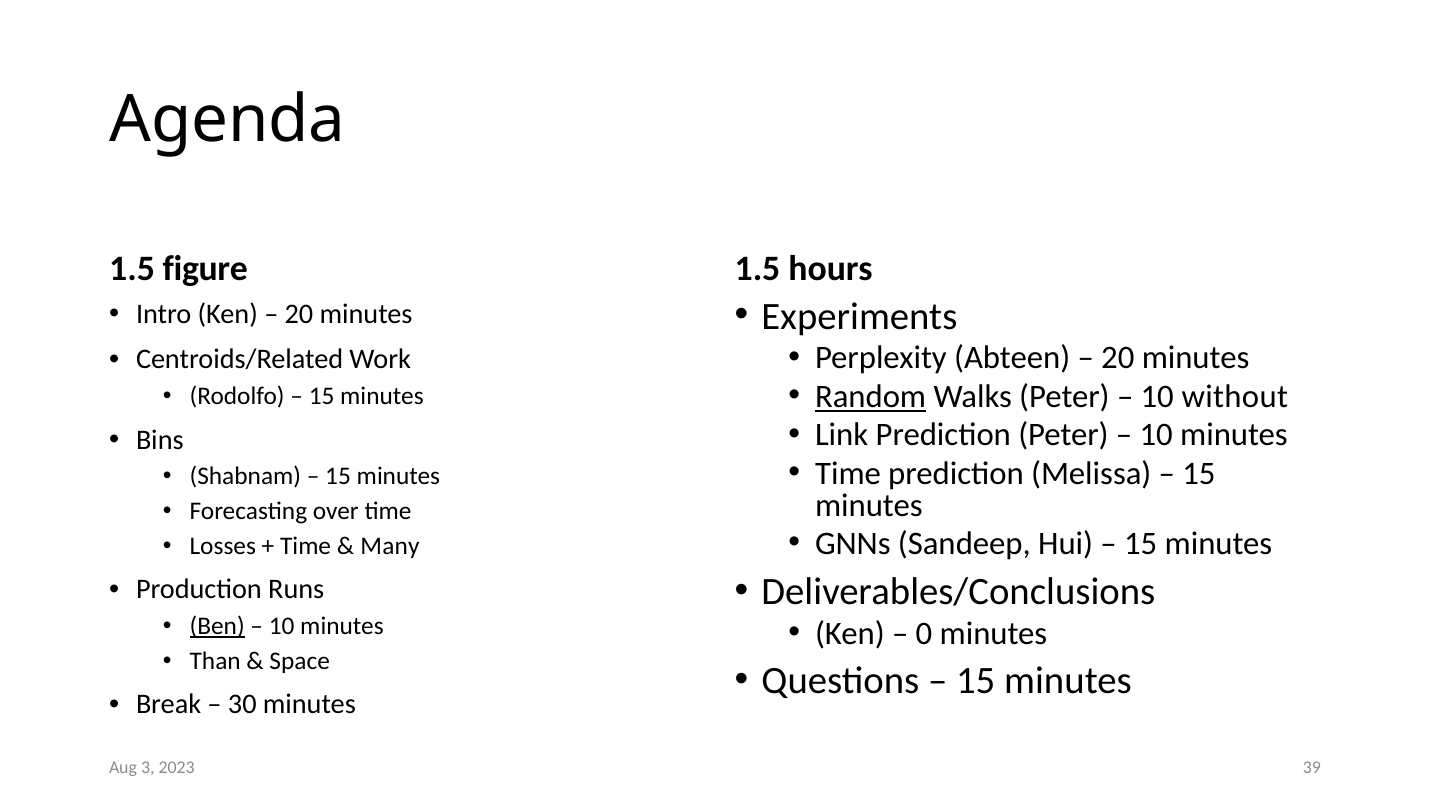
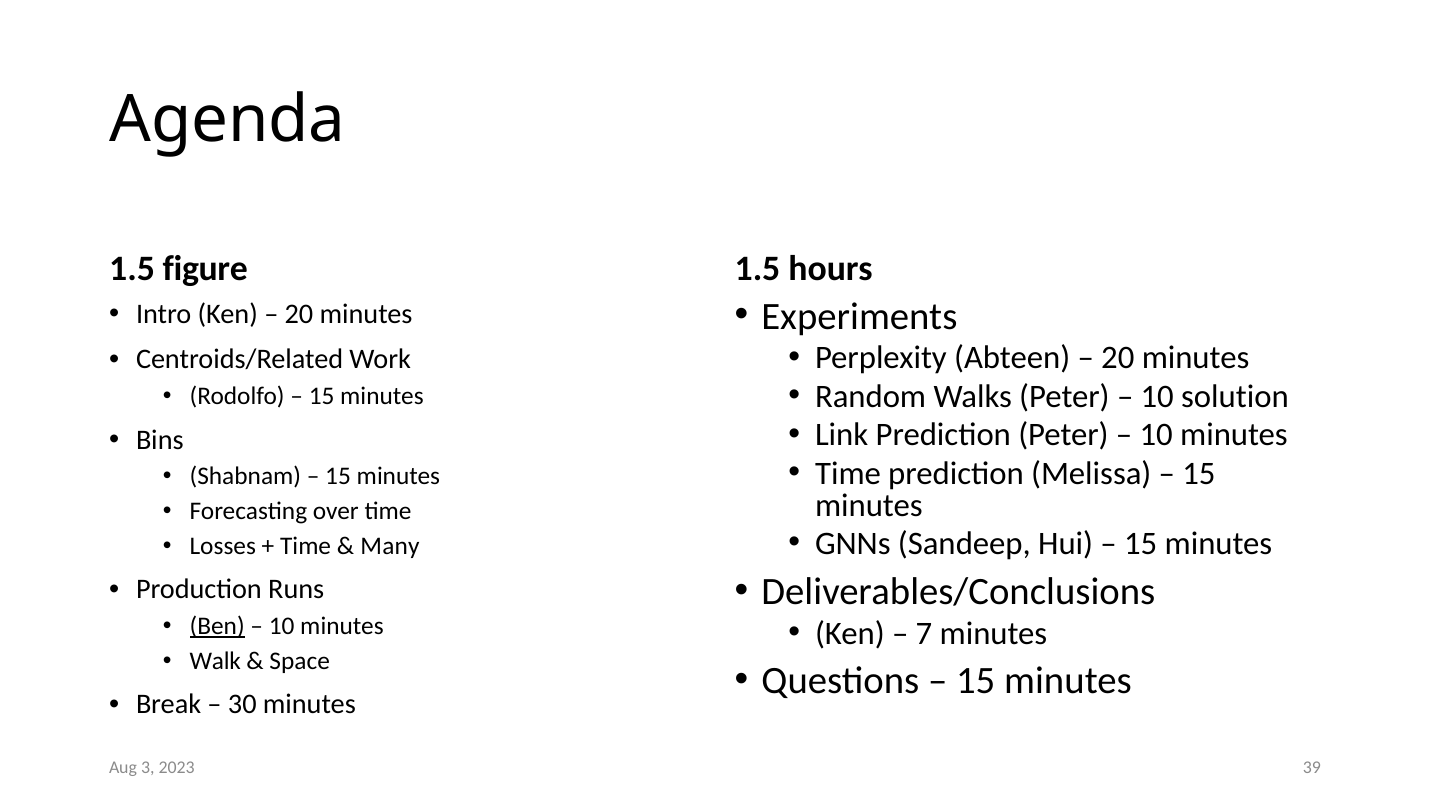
Random underline: present -> none (871, 397)
without: without -> solution (1235, 397)
0: 0 -> 7 (924, 634)
Than: Than -> Walk (215, 661)
